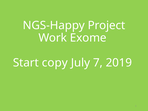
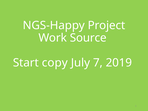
Exome: Exome -> Source (88, 38)
